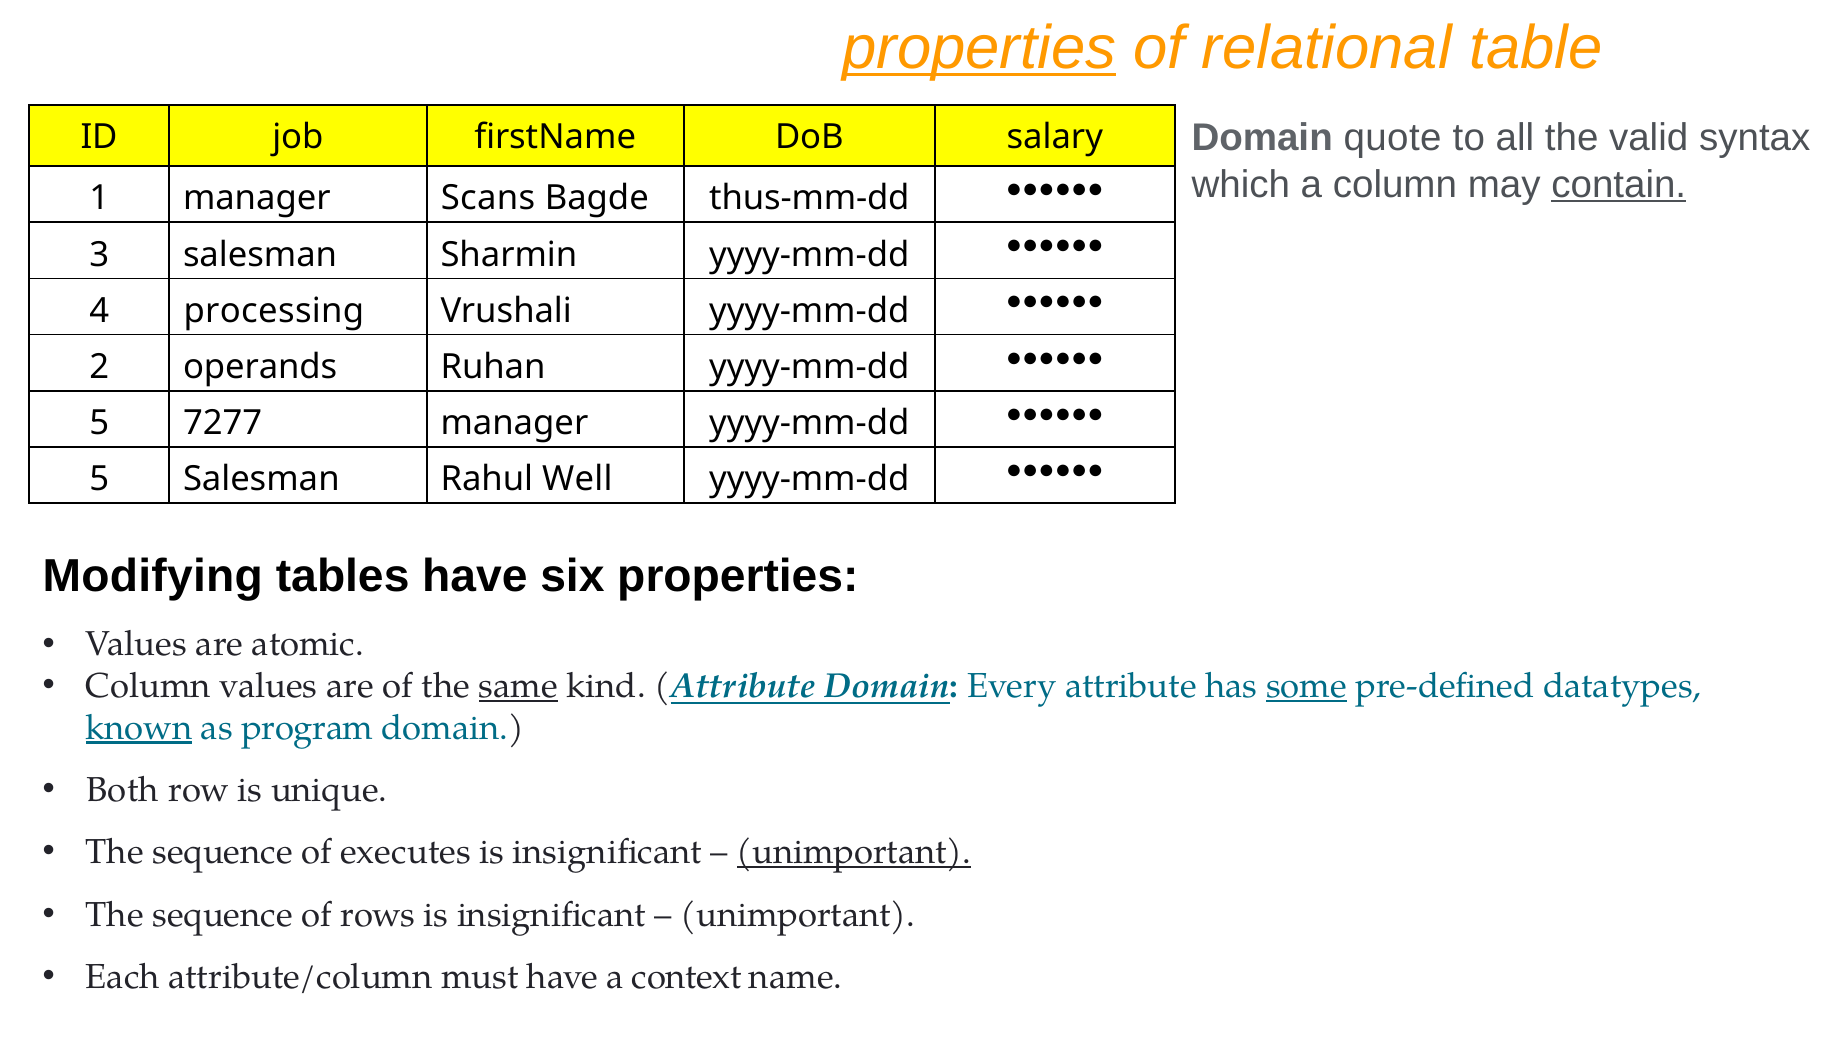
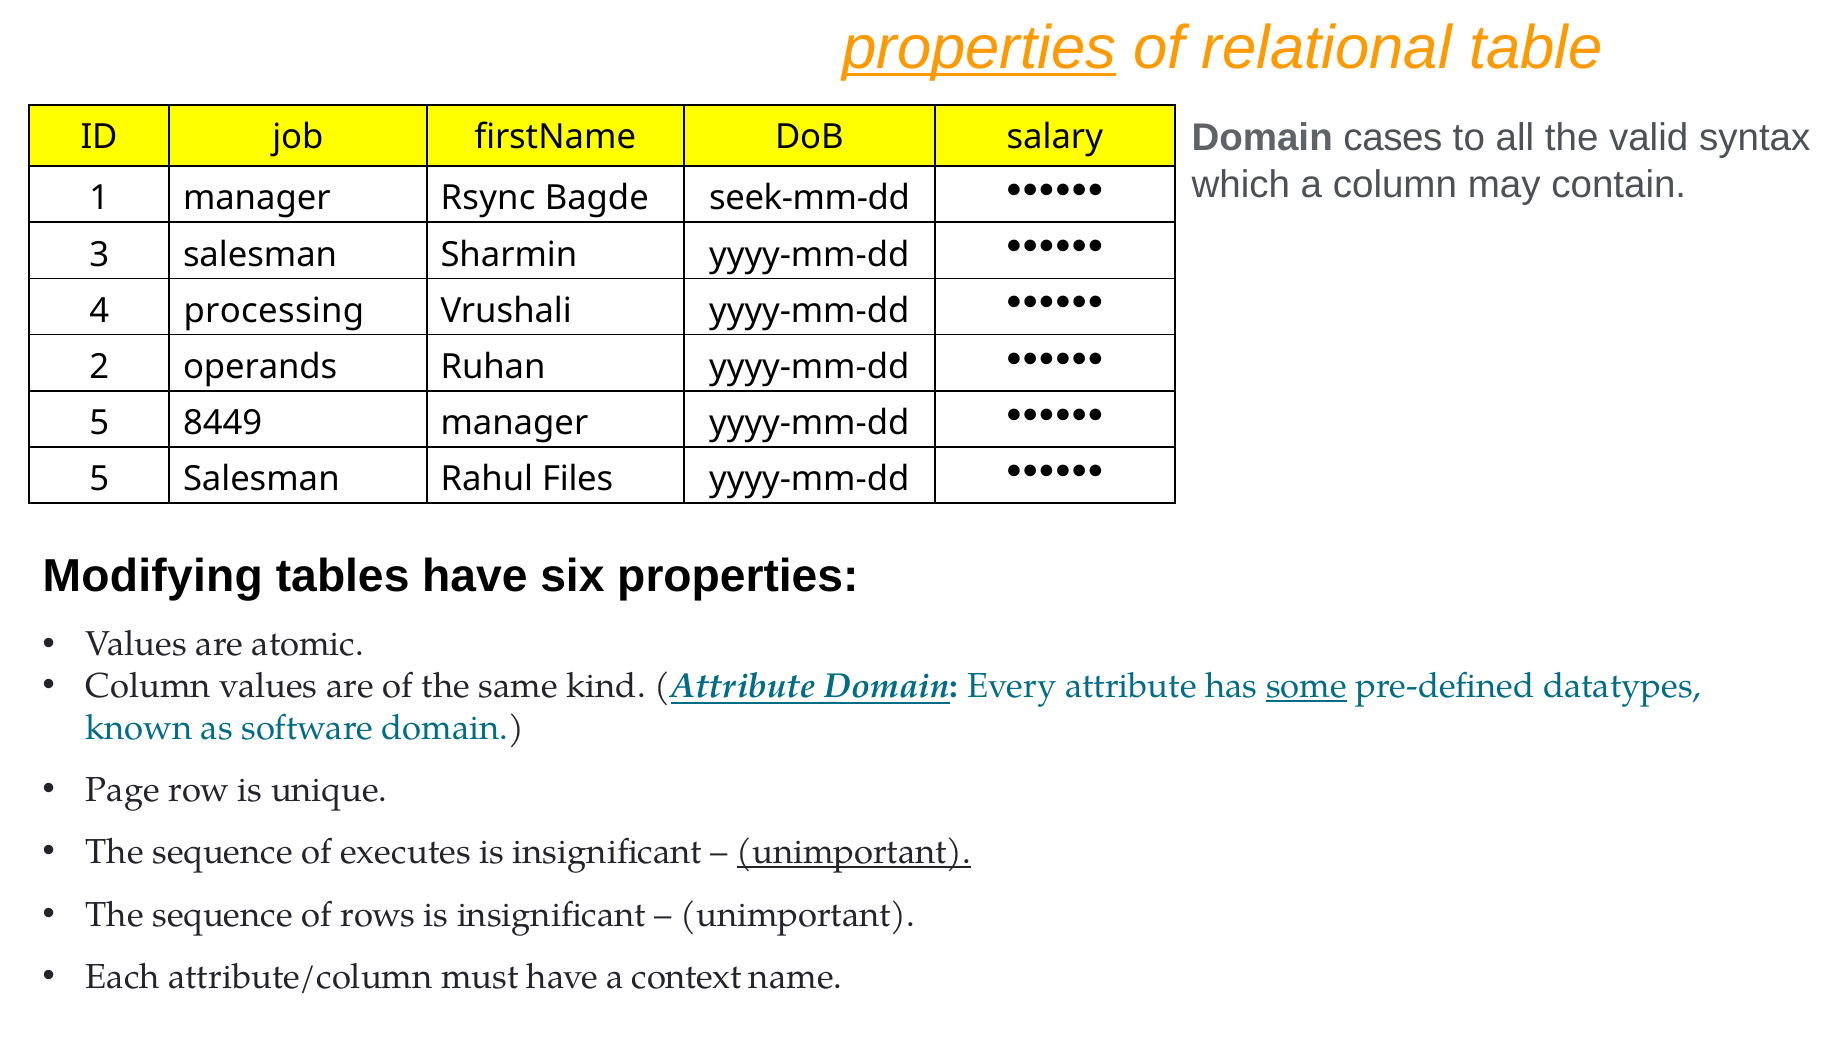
quote: quote -> cases (1393, 138)
contain underline: present -> none (1619, 184)
Scans: Scans -> Rsync (488, 199)
thus-mm-dd: thus-mm-dd -> seek-mm-dd (809, 199)
7277: 7277 -> 8449 (223, 423)
Well: Well -> Files (578, 480)
same underline: present -> none (518, 686)
known underline: present -> none (139, 728)
program: program -> software (307, 728)
Both: Both -> Page (123, 790)
